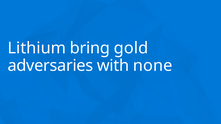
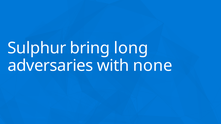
Lithium: Lithium -> Sulphur (37, 48)
gold: gold -> long (131, 48)
